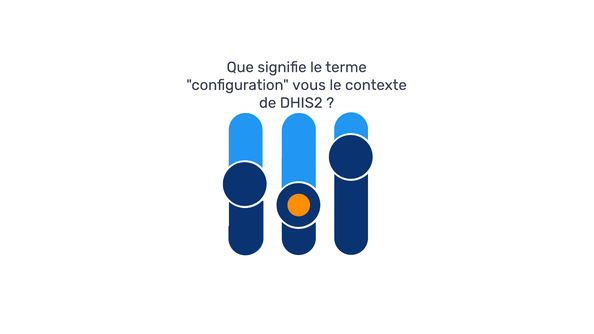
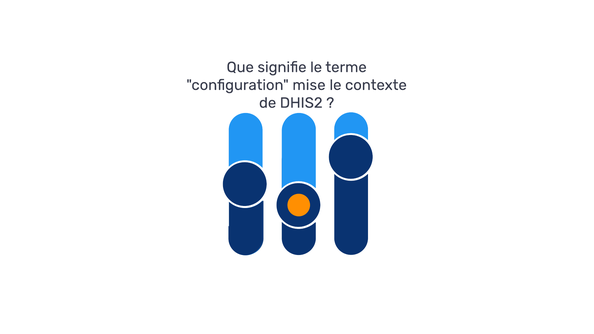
vous: vous -> mise (309, 85)
